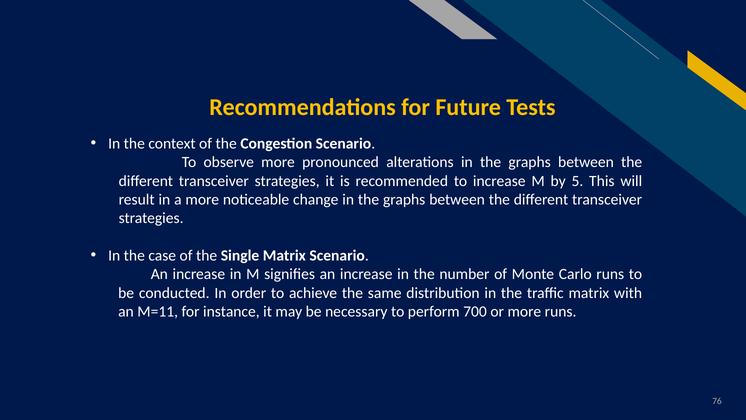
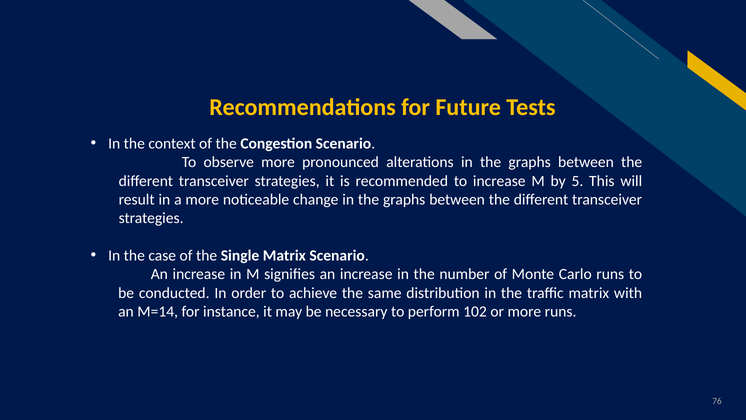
M=11: M=11 -> M=14 (158, 311)
700: 700 -> 102 (475, 311)
